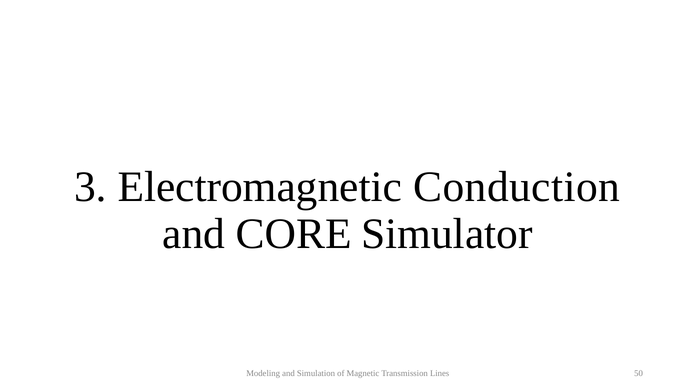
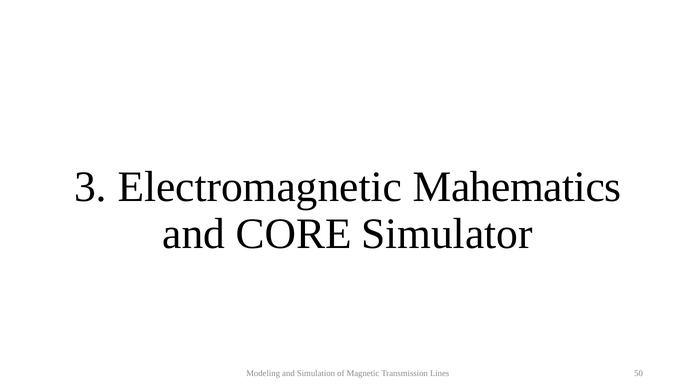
Conduction: Conduction -> Mahematics (517, 187)
